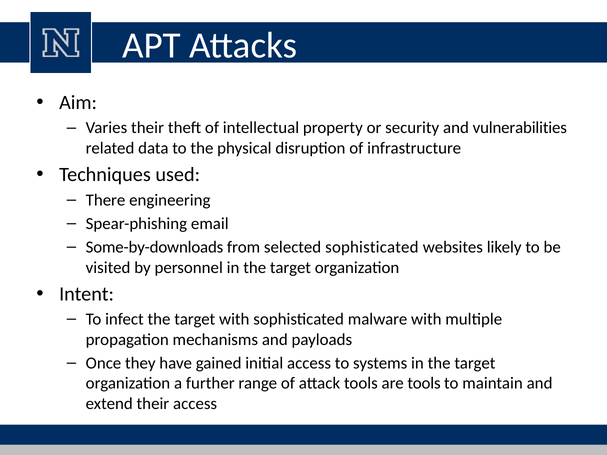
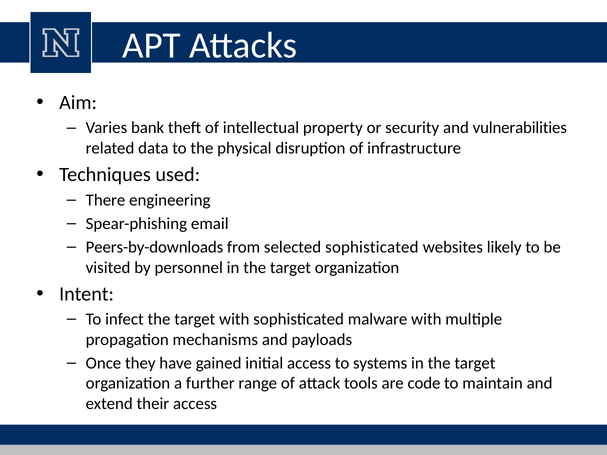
Varies their: their -> bank (148, 128)
Some-by-downloads: Some-by-downloads -> Peers-by-downloads (155, 247)
are tools: tools -> code (424, 384)
